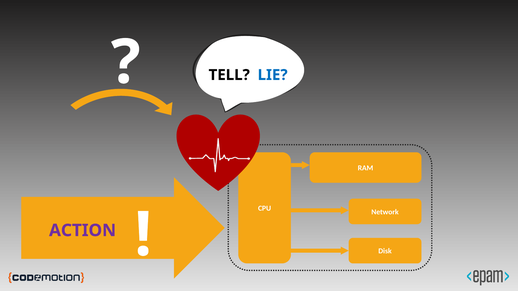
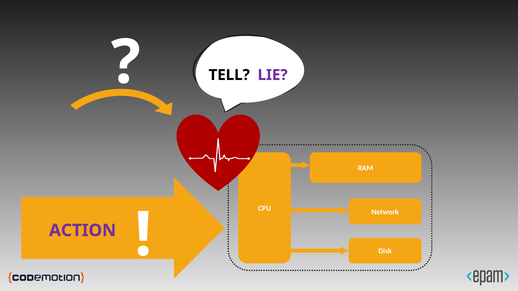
LIE colour: blue -> purple (273, 75)
